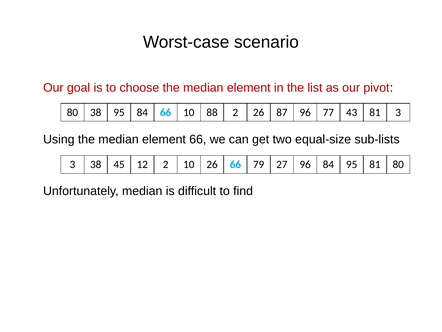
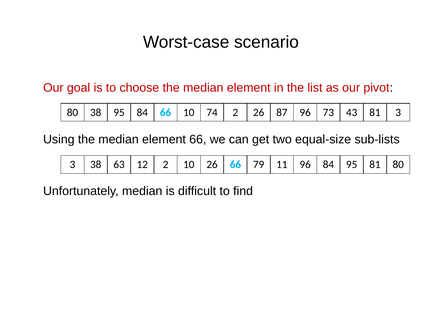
88: 88 -> 74 (212, 112)
77: 77 -> 73 (328, 112)
45: 45 -> 63 (119, 164)
27: 27 -> 11 (282, 164)
